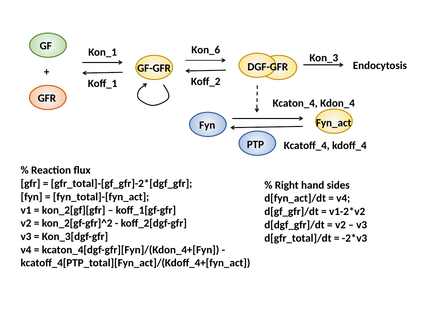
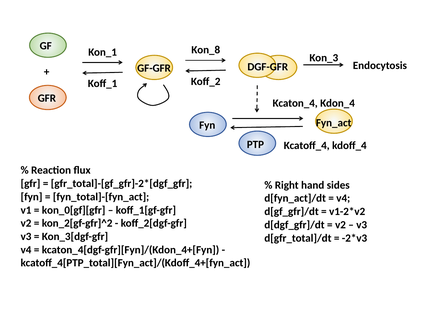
Kon_6: Kon_6 -> Kon_8 (206, 50)
kon_2[gf][gfr: kon_2[gf][gfr -> kon_0[gf][gfr (74, 210)
